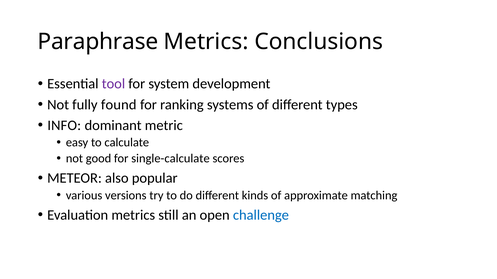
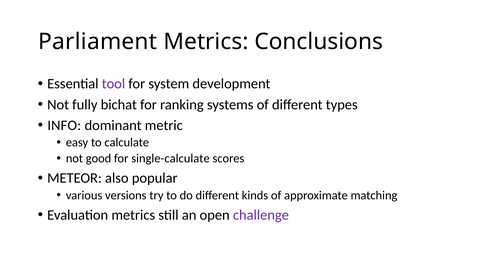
Paraphrase: Paraphrase -> Parliament (98, 42)
found: found -> bichat (119, 105)
challenge colour: blue -> purple (261, 215)
